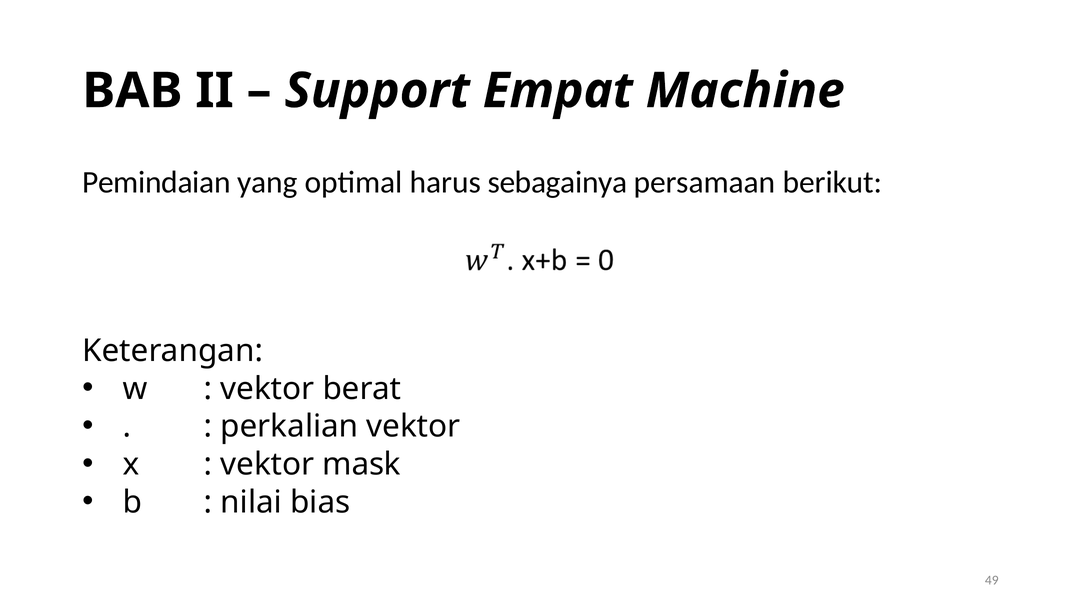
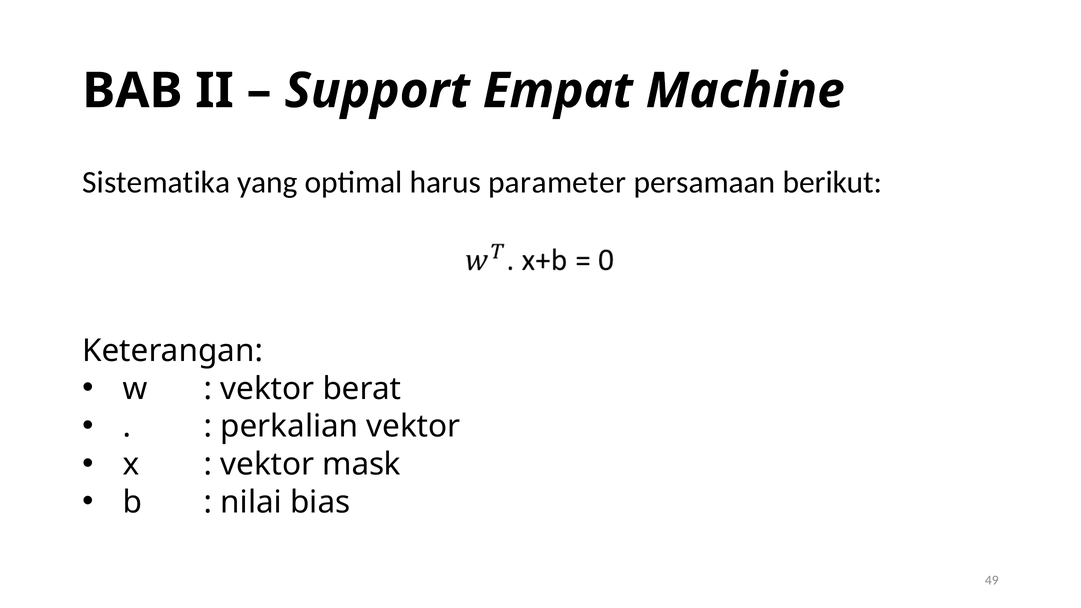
Pemindaian: Pemindaian -> Sistematika (156, 183)
sebagainya: sebagainya -> parameter (557, 183)
